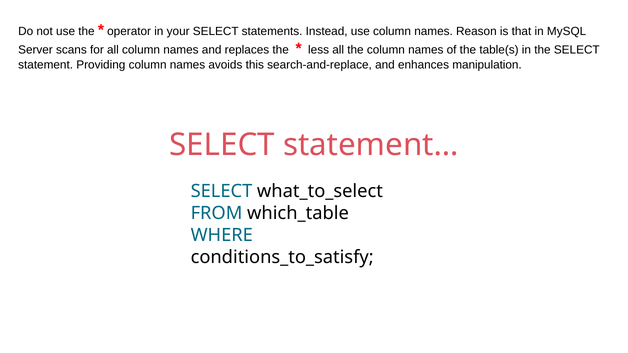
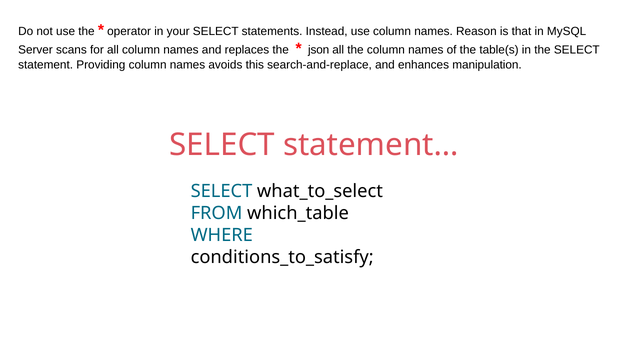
less: less -> json (319, 50)
